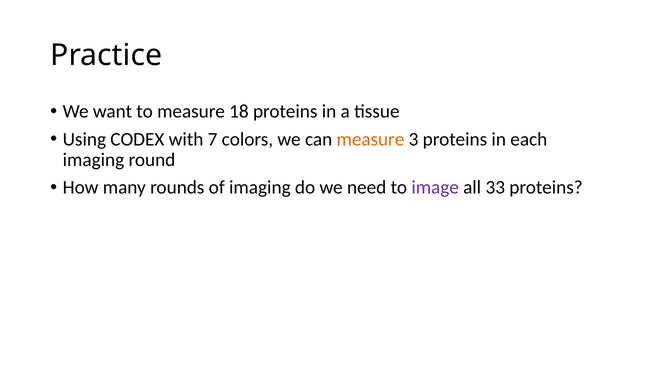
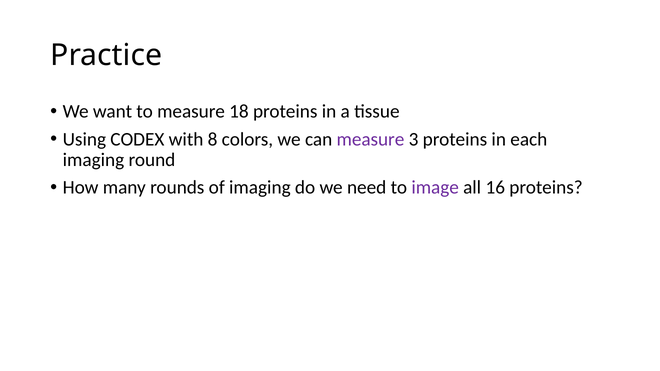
7: 7 -> 8 (213, 139)
measure colour: orange -> purple (370, 139)
33: 33 -> 16 (495, 188)
